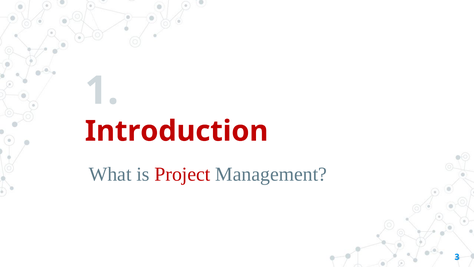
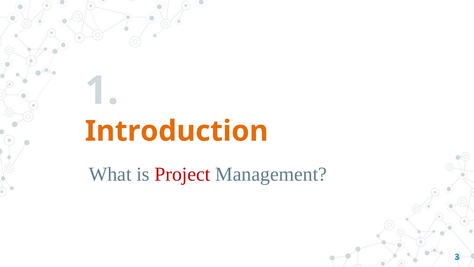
Introduction colour: red -> orange (177, 131)
